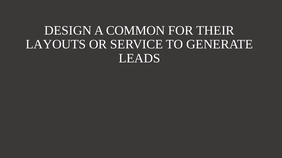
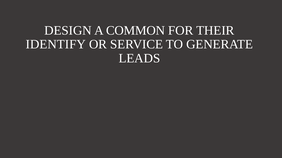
LAYOUTS: LAYOUTS -> IDENTIFY (56, 44)
